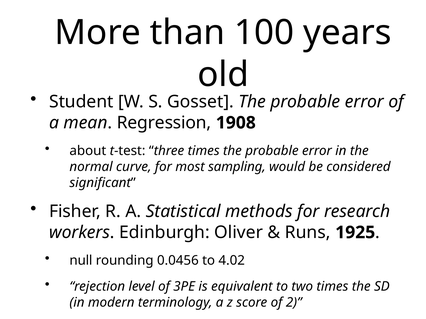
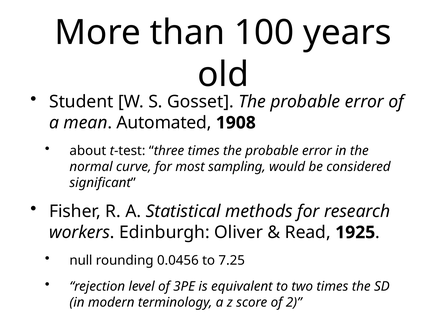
Regression: Regression -> Automated (164, 123)
Runs: Runs -> Read (308, 233)
4.02: 4.02 -> 7.25 (232, 261)
